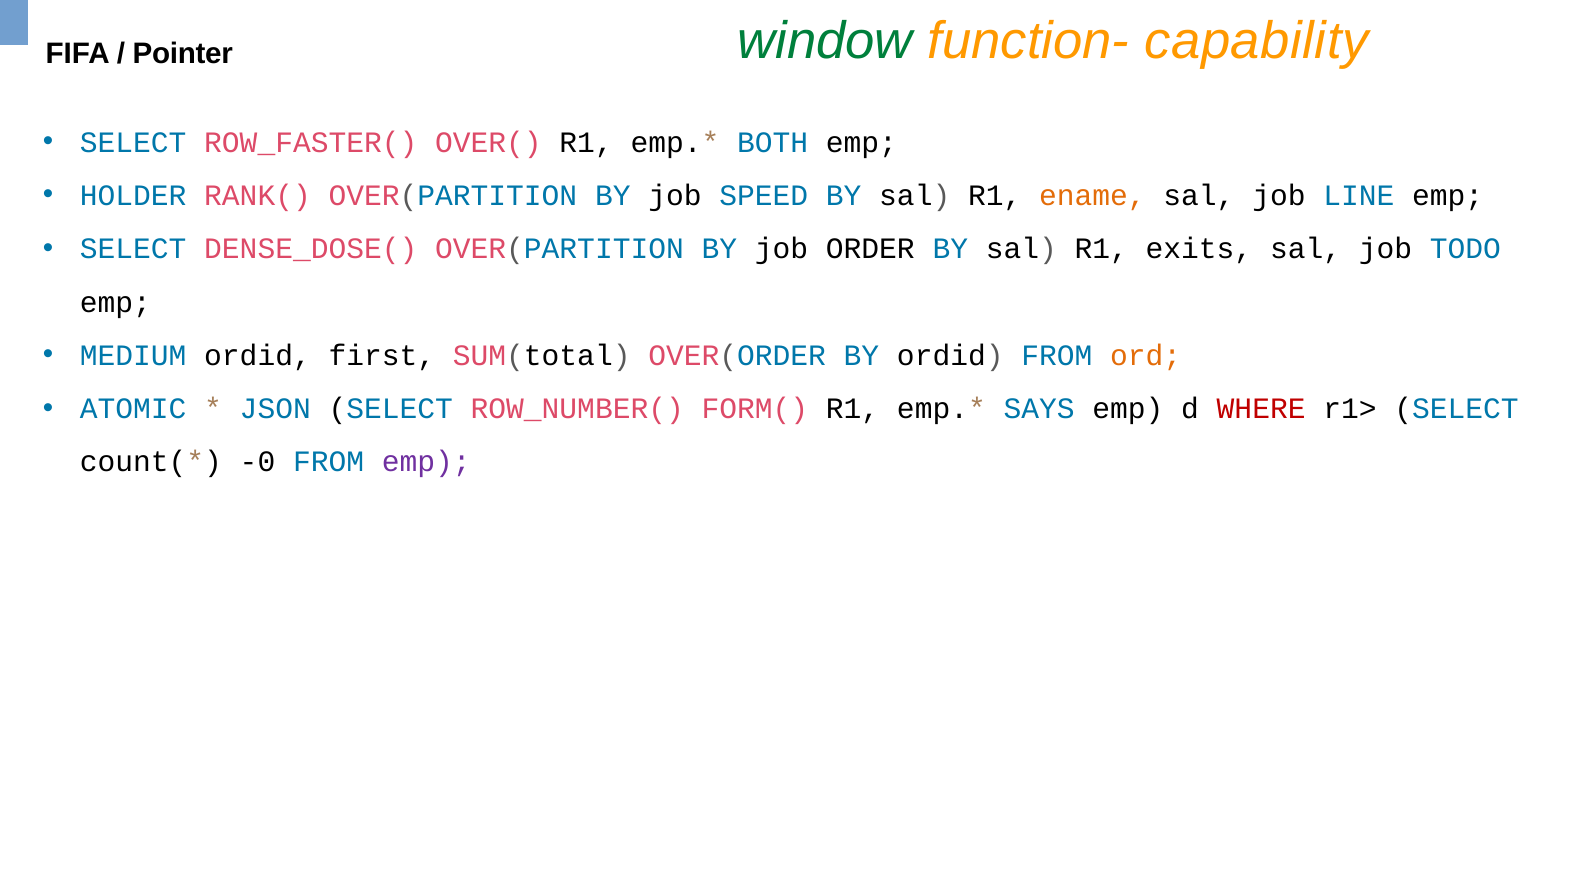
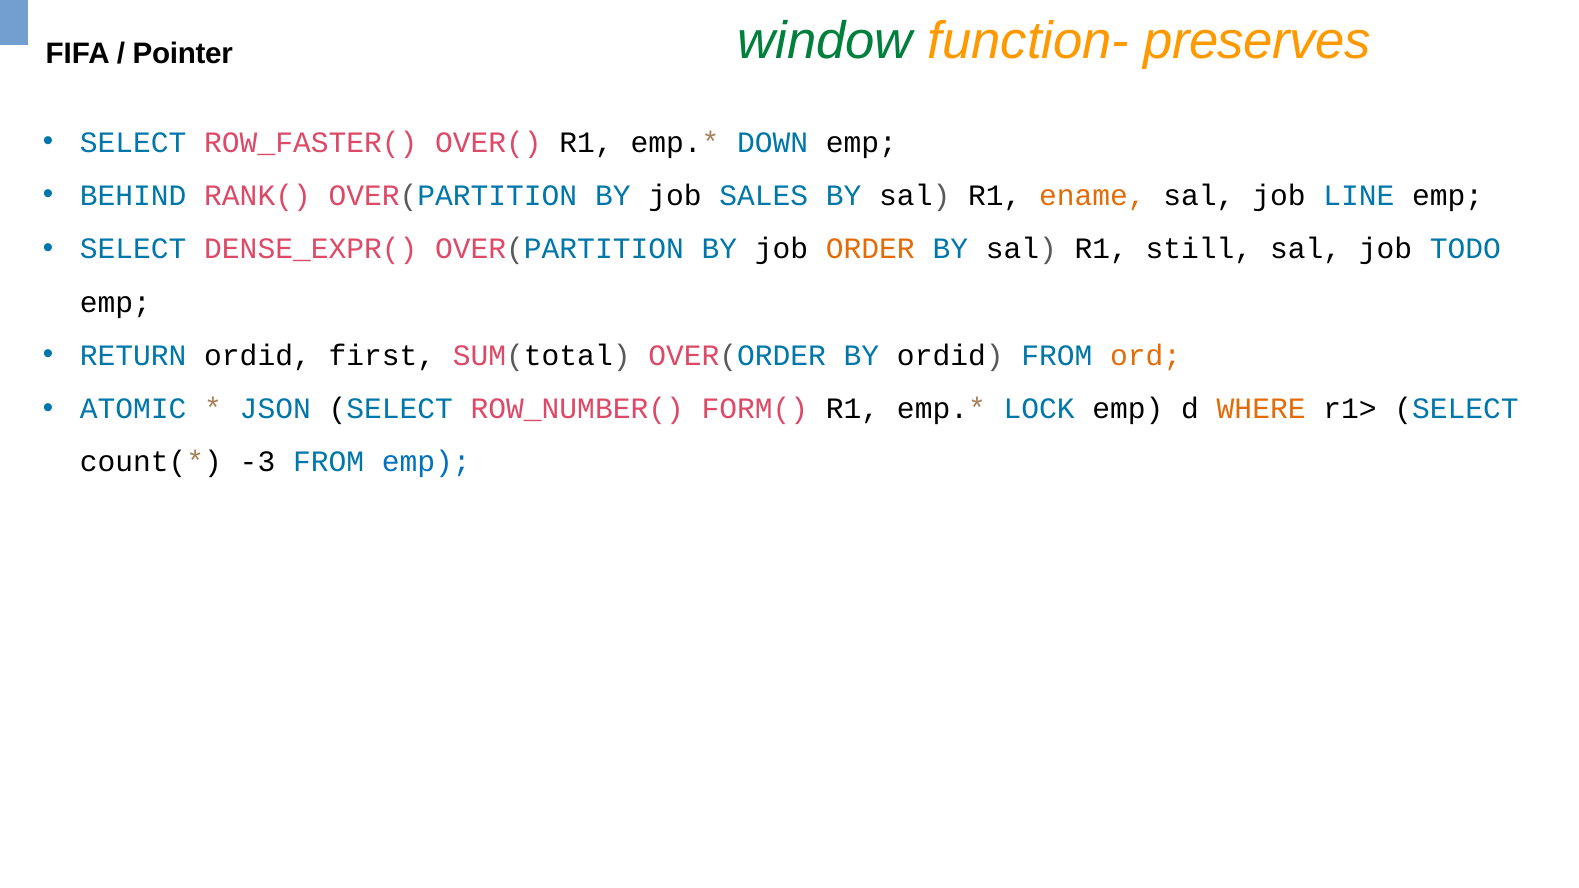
capability: capability -> preserves (1257, 41)
BOTH: BOTH -> DOWN (773, 142)
HOLDER: HOLDER -> BEHIND (133, 196)
SPEED: SPEED -> SALES (764, 196)
DENSE_DOSE(: DENSE_DOSE( -> DENSE_EXPR( (311, 249)
ORDER colour: black -> orange (870, 249)
exits: exits -> still (1199, 249)
MEDIUM: MEDIUM -> RETURN (133, 356)
SAYS: SAYS -> LOCK (1039, 409)
WHERE colour: red -> orange (1261, 409)
-0: -0 -> -3 (258, 462)
emp colour: purple -> blue (426, 462)
